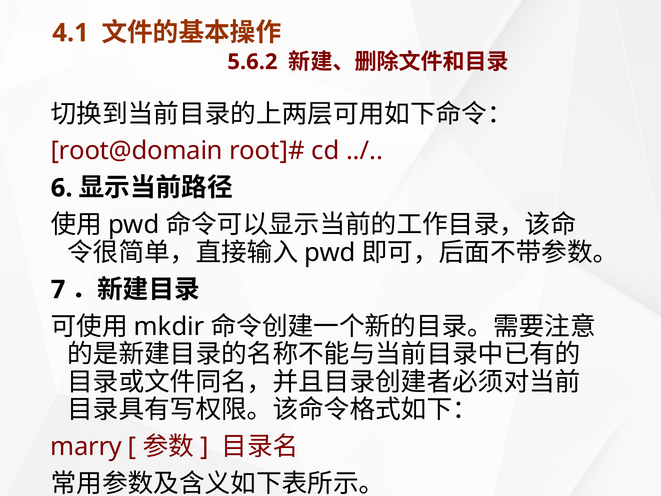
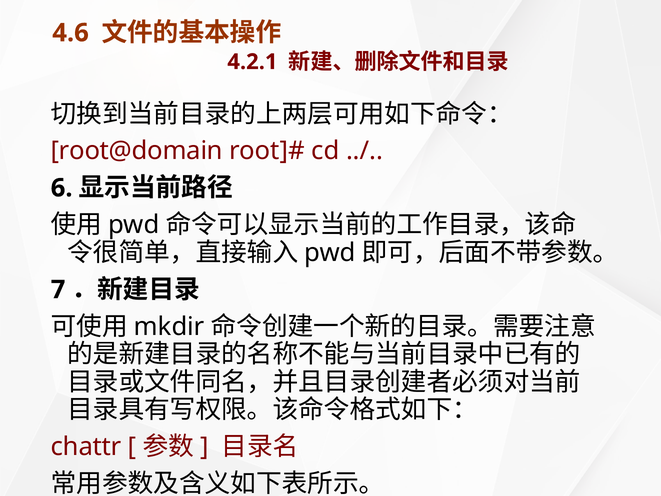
4.1: 4.1 -> 4.6 (71, 33)
5.6.2: 5.6.2 -> 4.2.1 (252, 62)
marry: marry -> chattr (86, 447)
